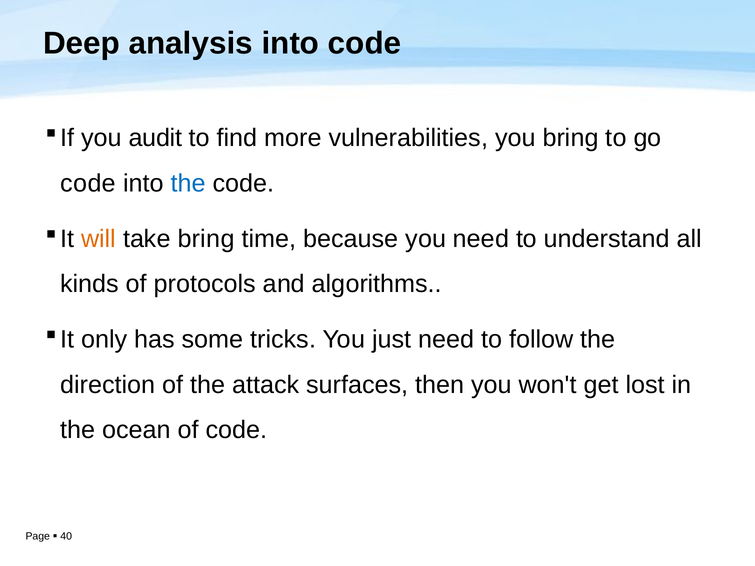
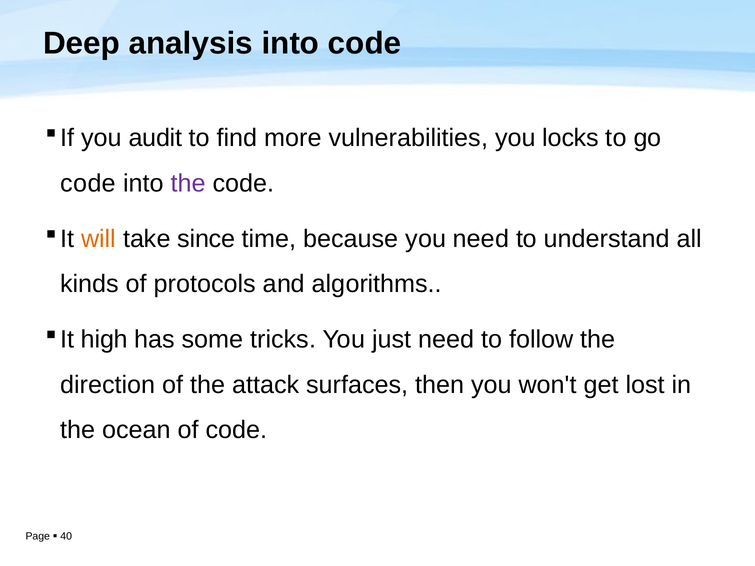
you bring: bring -> locks (571, 138)
the colour: blue -> purple (188, 184)
take bring: bring -> since (206, 239)
only: only -> high (104, 340)
